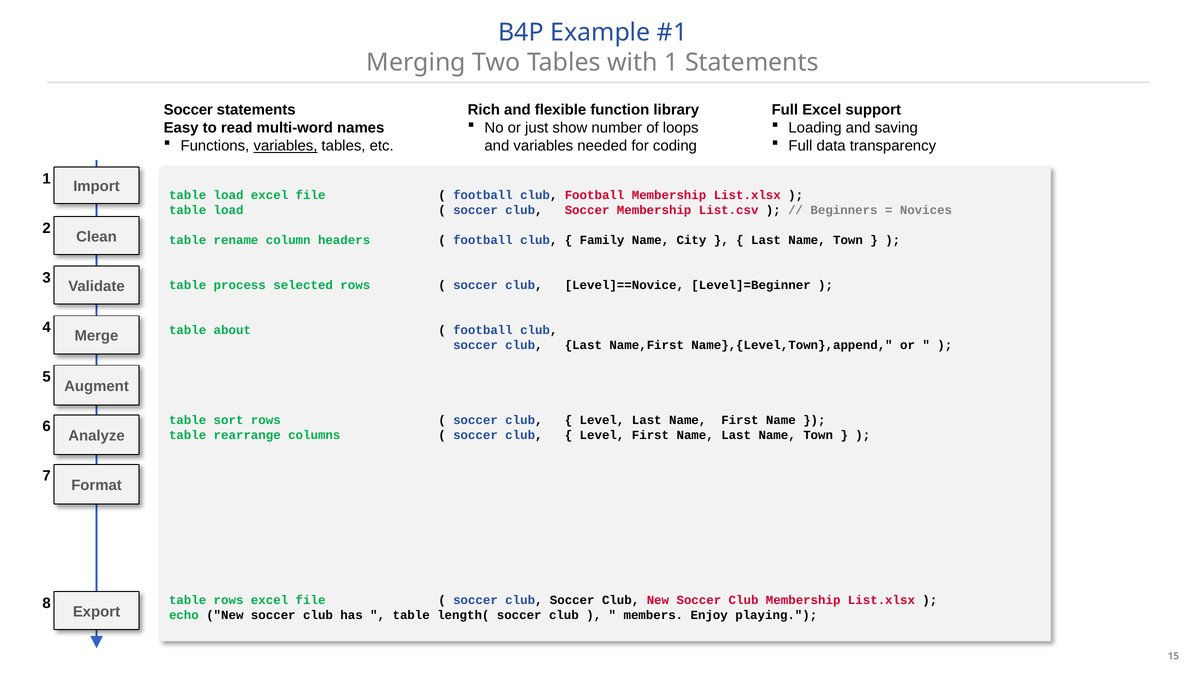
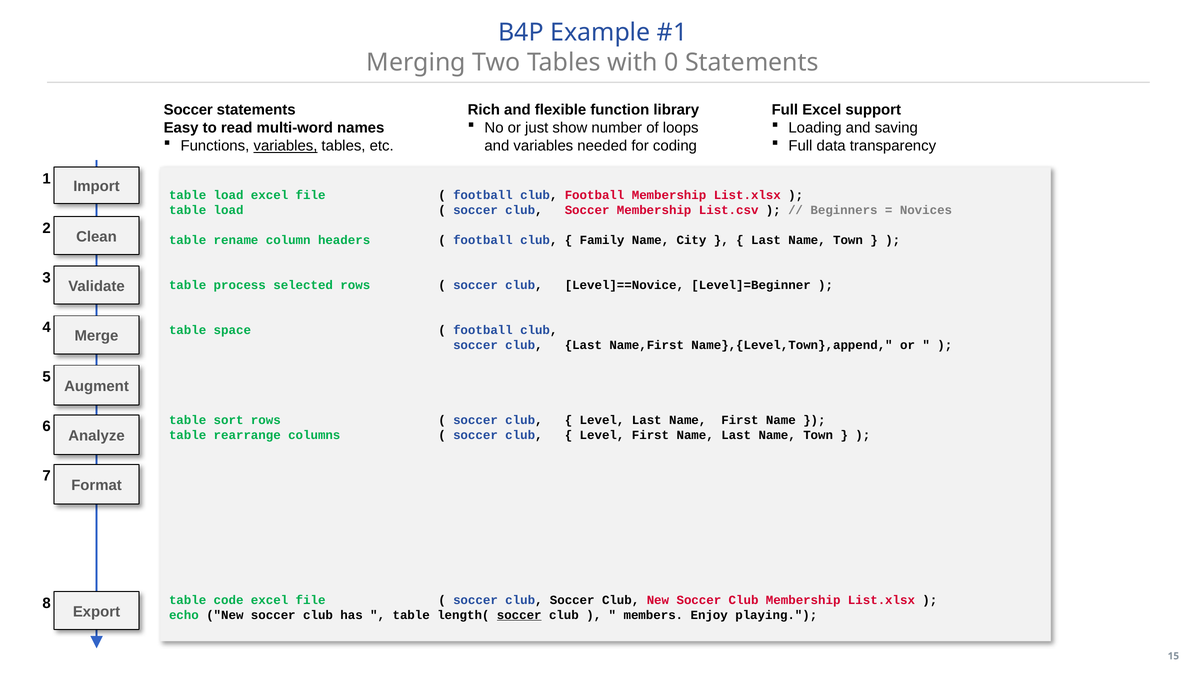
with 1: 1 -> 0 (672, 63)
about: about -> space (232, 330)
table rows: rows -> code (229, 599)
soccer underline: none -> present (519, 614)
